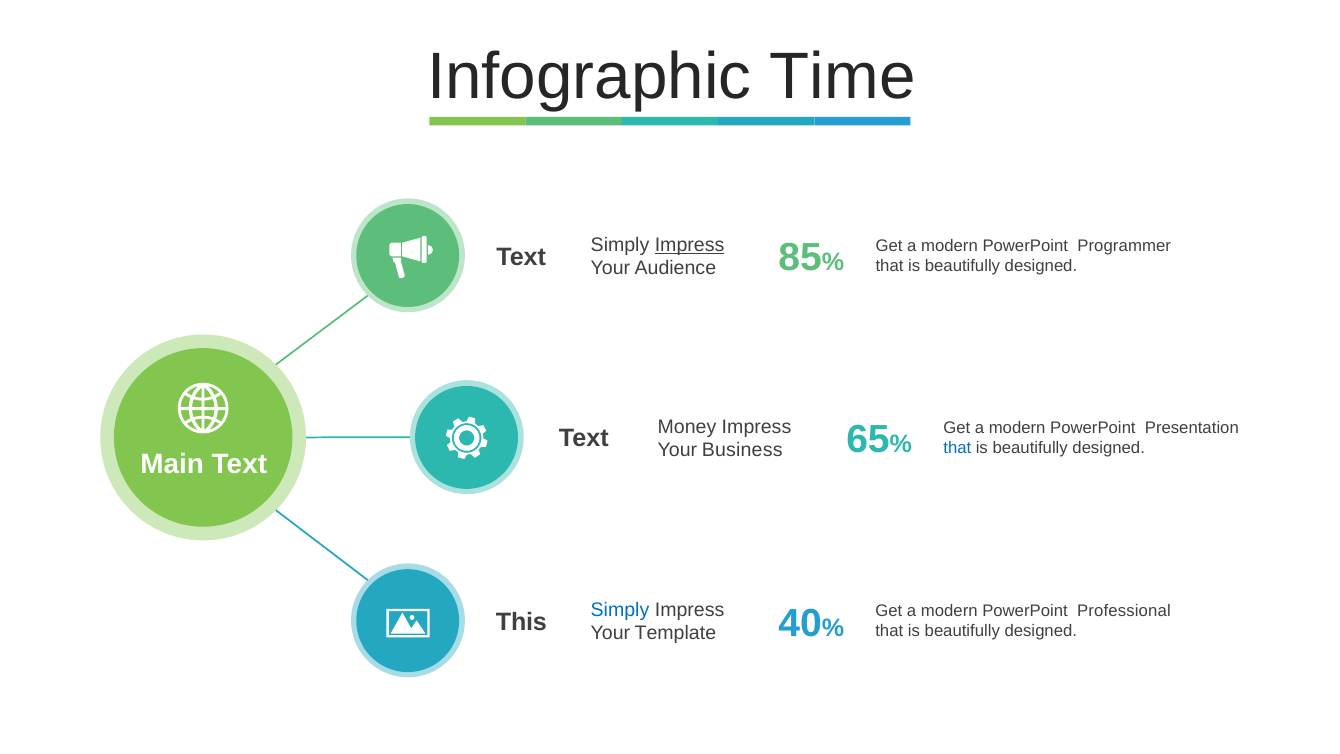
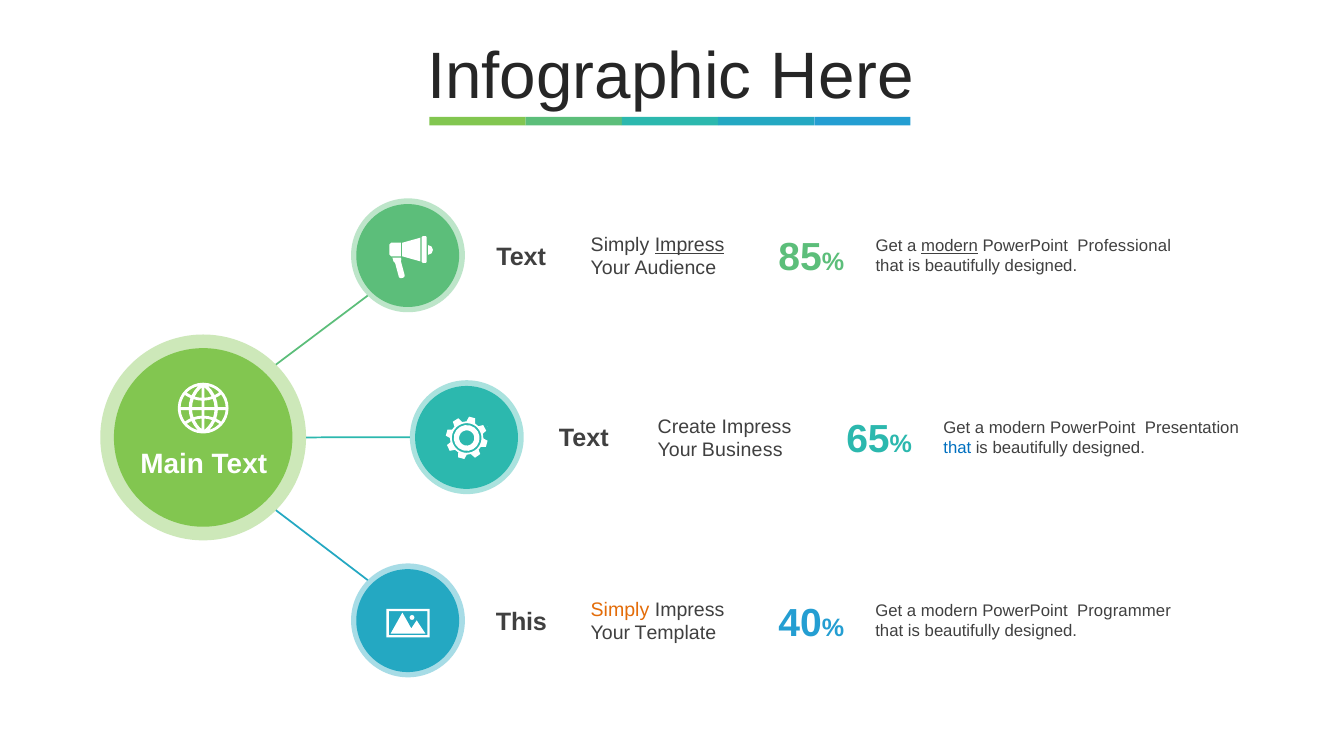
Time: Time -> Here (842, 77)
modern underline: none -> present (949, 246)
Programmer: Programmer -> Professional (1124, 246)
Money: Money -> Create (687, 427)
Simply colour: blue -> orange (620, 610)
Professional: Professional -> Programmer (1124, 611)
